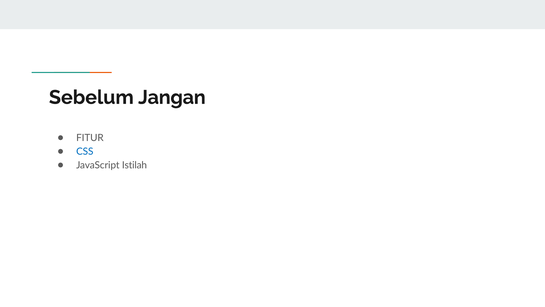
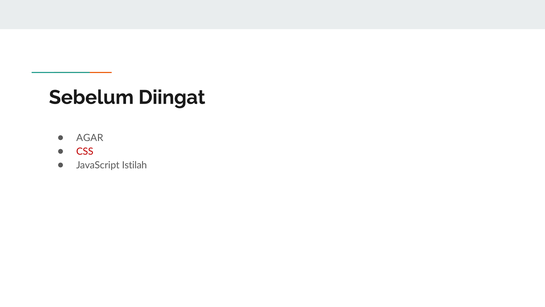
Jangan: Jangan -> Diingat (172, 97)
FITUR: FITUR -> AGAR (90, 138)
CSS colour: blue -> red (85, 151)
